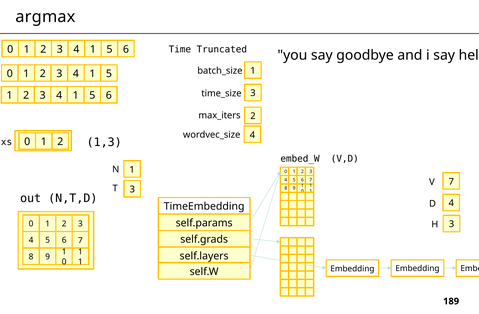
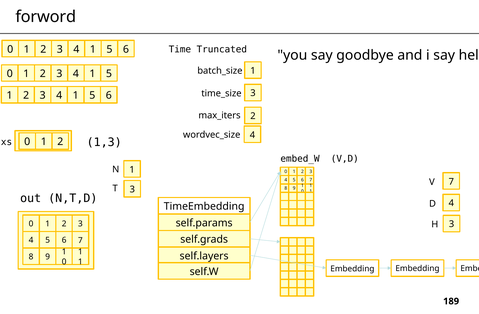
argmax: argmax -> forword (46, 17)
